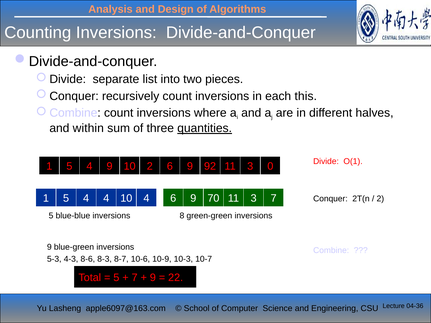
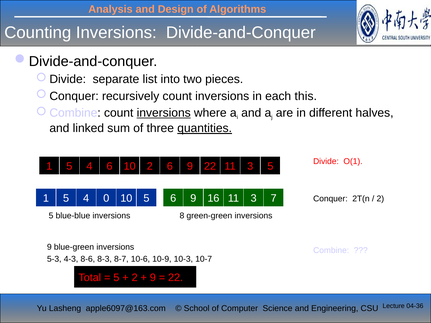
inversions underline: none -> present (164, 113)
within: within -> linked (88, 128)
4 9: 9 -> 6 (110, 166)
5 92: 92 -> 22 (210, 166)
3 0: 0 -> 5 (270, 166)
4 4: 4 -> 0 (106, 199)
10 4: 4 -> 5 (146, 199)
70: 70 -> 16 (213, 199)
7: 7 -> 2 (135, 278)
